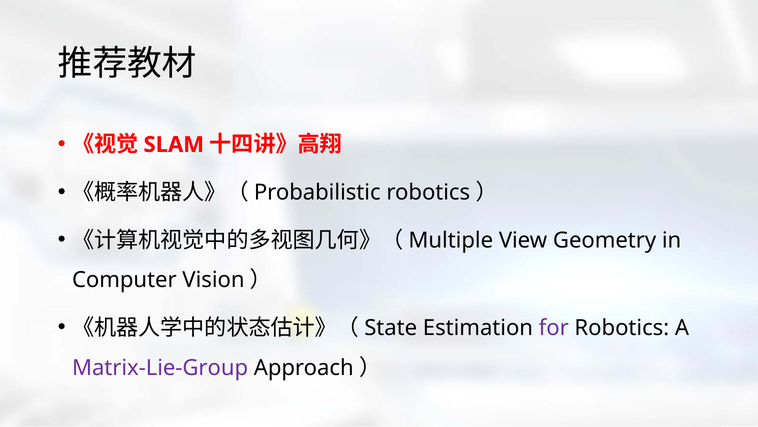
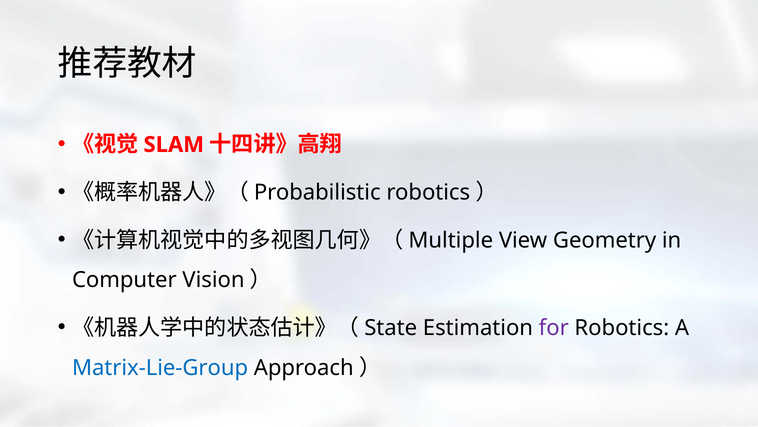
Matrix-Lie-Group colour: purple -> blue (160, 367)
